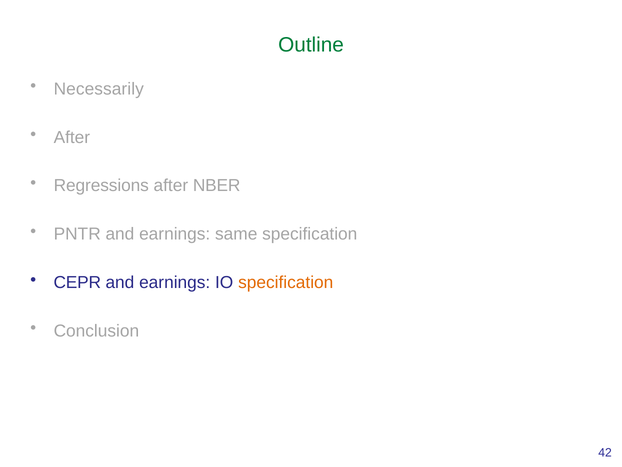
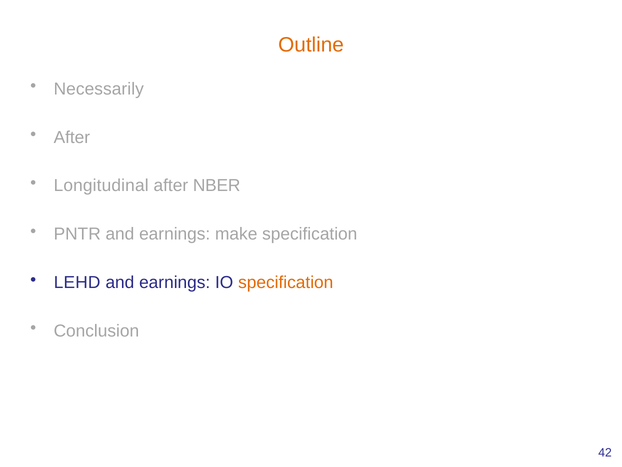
Outline colour: green -> orange (311, 45)
Regressions: Regressions -> Longitudinal (101, 186)
same: same -> make (236, 234)
CEPR: CEPR -> LEHD (77, 282)
